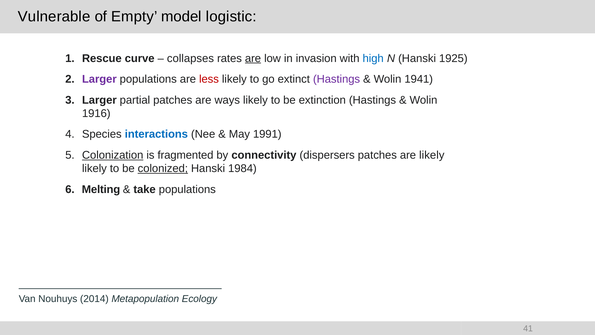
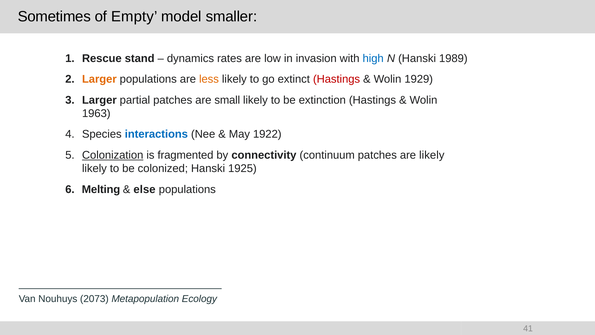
Vulnerable: Vulnerable -> Sometimes (54, 17)
logistic: logistic -> smaller (231, 17)
curve: curve -> stand (140, 58)
collapses: collapses -> dynamics (190, 58)
are underline: present -> none (253, 58)
1925: 1925 -> 1989 (453, 58)
Larger colour: purple -> orange (99, 79)
less colour: red -> orange (209, 79)
Hastings colour: purple -> red (337, 79)
1941: 1941 -> 1929 (419, 79)
ways: ways -> small (227, 100)
1916: 1916 -> 1963 (96, 113)
1991: 1991 -> 1922 (267, 134)
dispersers: dispersers -> continuum (327, 155)
colonized underline: present -> none (163, 168)
1984: 1984 -> 1925 (242, 168)
take: take -> else (145, 189)
2014: 2014 -> 2073 (94, 299)
